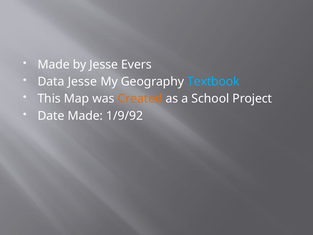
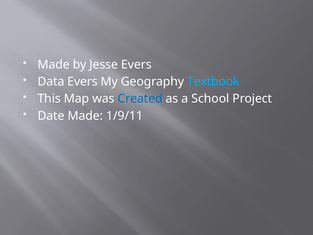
Data Jesse: Jesse -> Evers (83, 82)
Created colour: orange -> blue (140, 99)
1/9/92: 1/9/92 -> 1/9/11 (125, 116)
